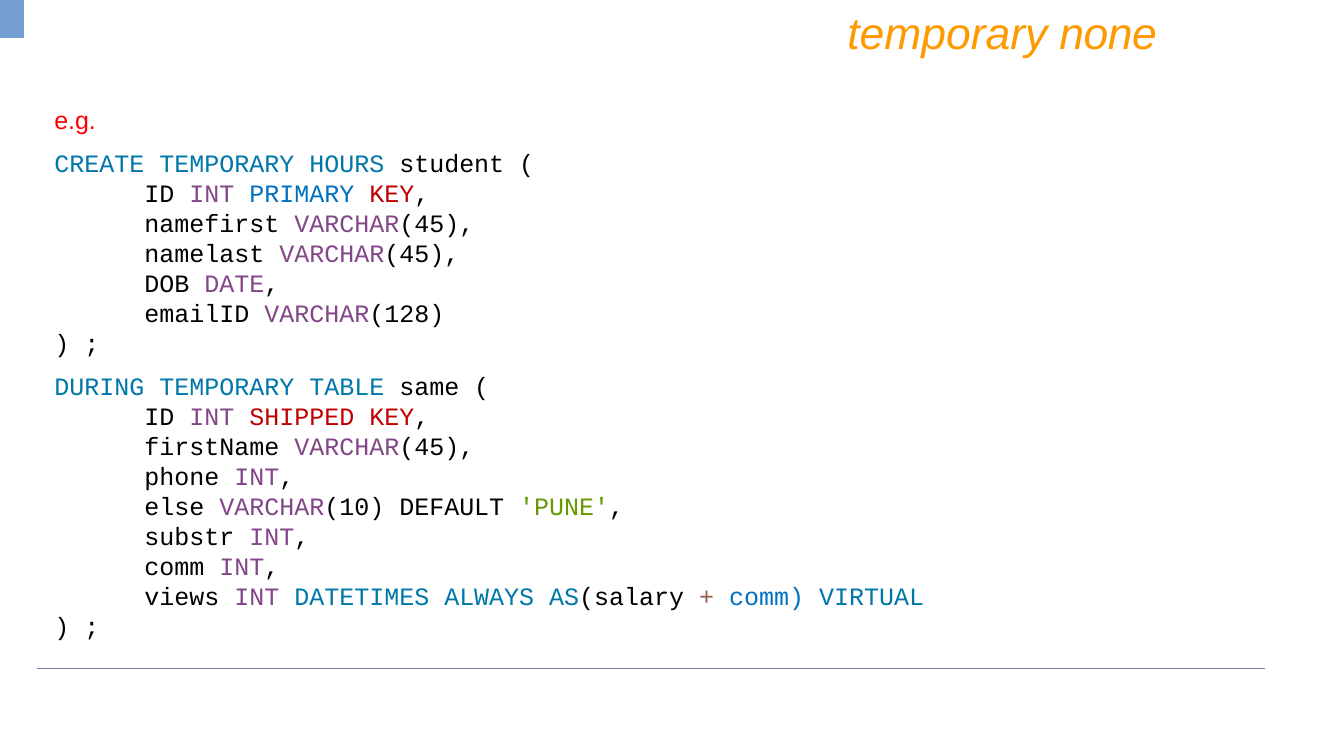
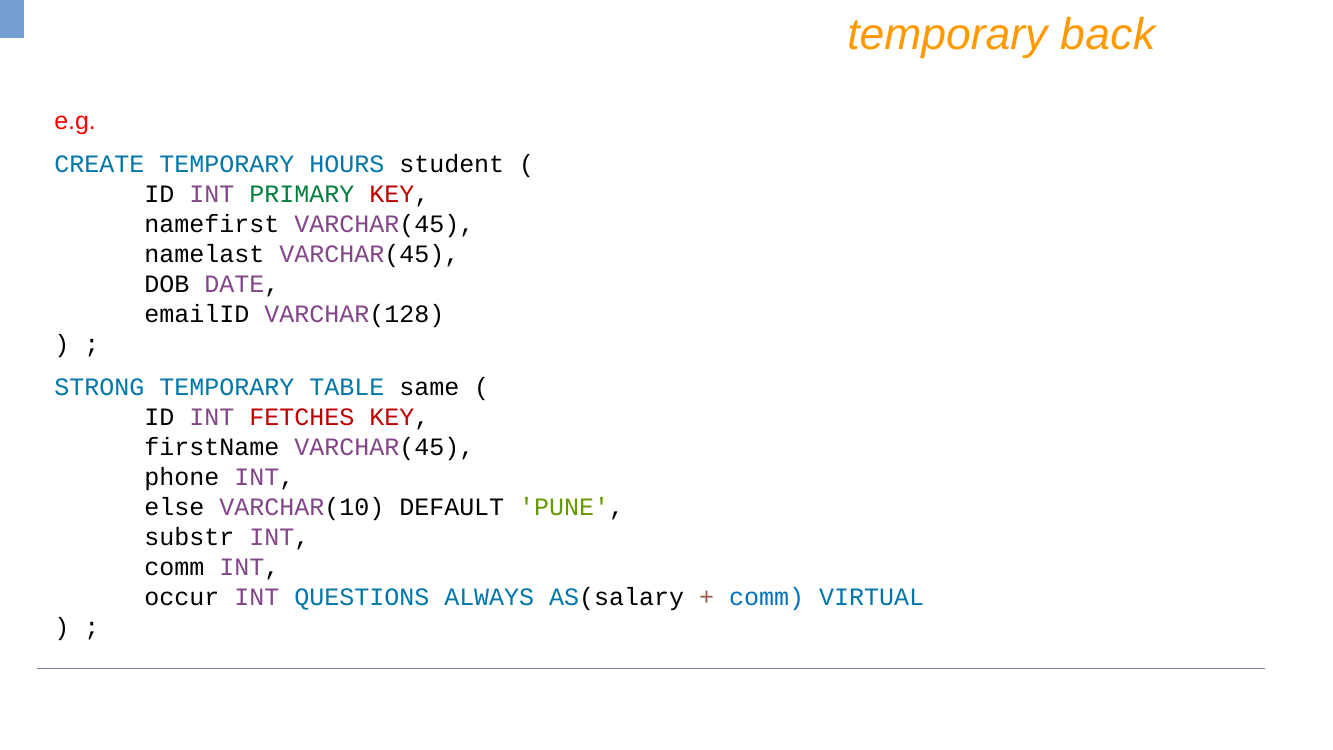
none: none -> back (1108, 35)
PRIMARY colour: blue -> green (302, 194)
DURING: DURING -> STRONG (99, 388)
SHIPPED: SHIPPED -> FETCHES (302, 418)
views: views -> occur (182, 597)
DATETIMES: DATETIMES -> QUESTIONS (362, 597)
